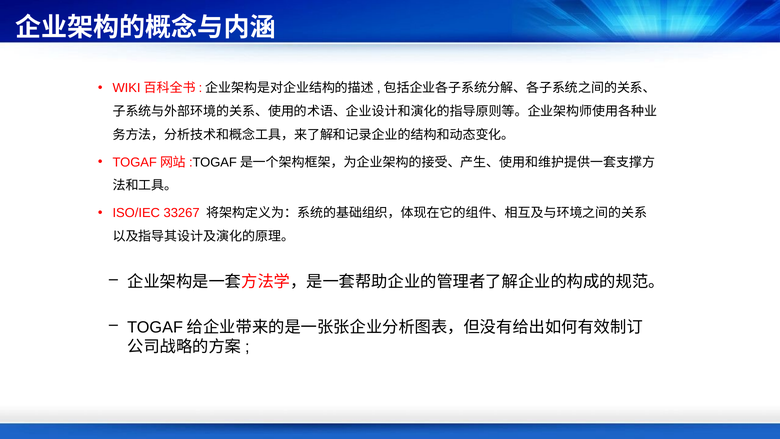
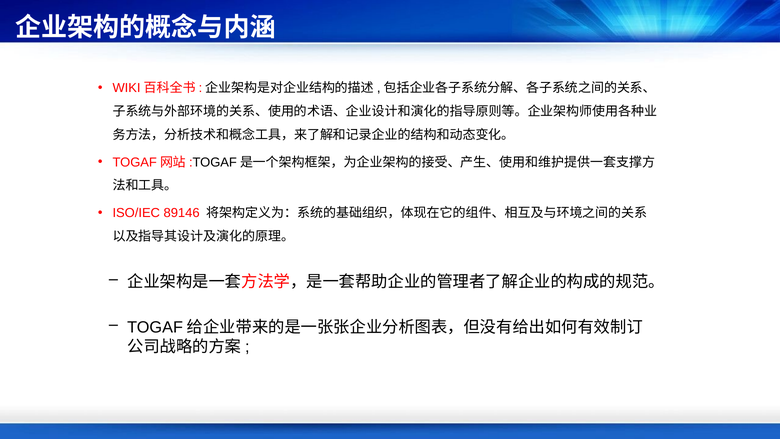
33267: 33267 -> 89146 (182, 213)
